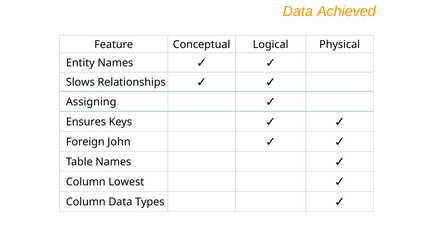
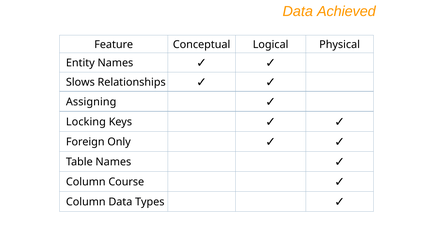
Ensures: Ensures -> Locking (86, 122)
John: John -> Only (119, 142)
Lowest: Lowest -> Course (126, 182)
